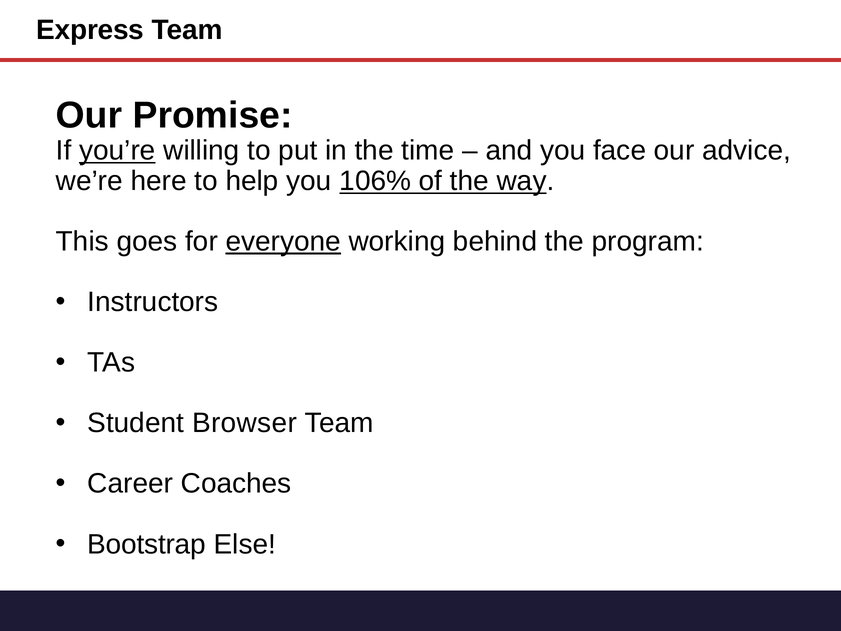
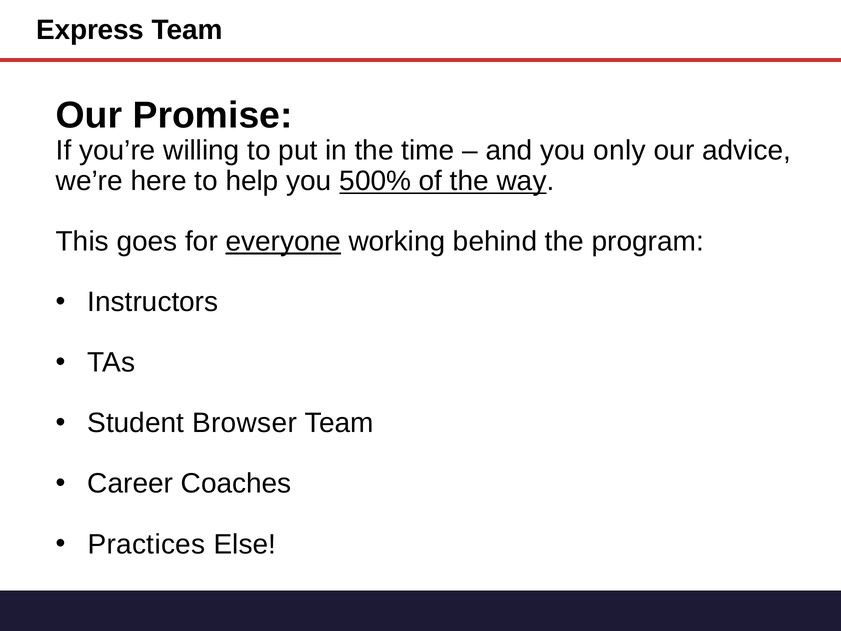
you’re underline: present -> none (117, 151)
face: face -> only (619, 151)
106%: 106% -> 500% (375, 181)
Bootstrap: Bootstrap -> Practices (146, 544)
